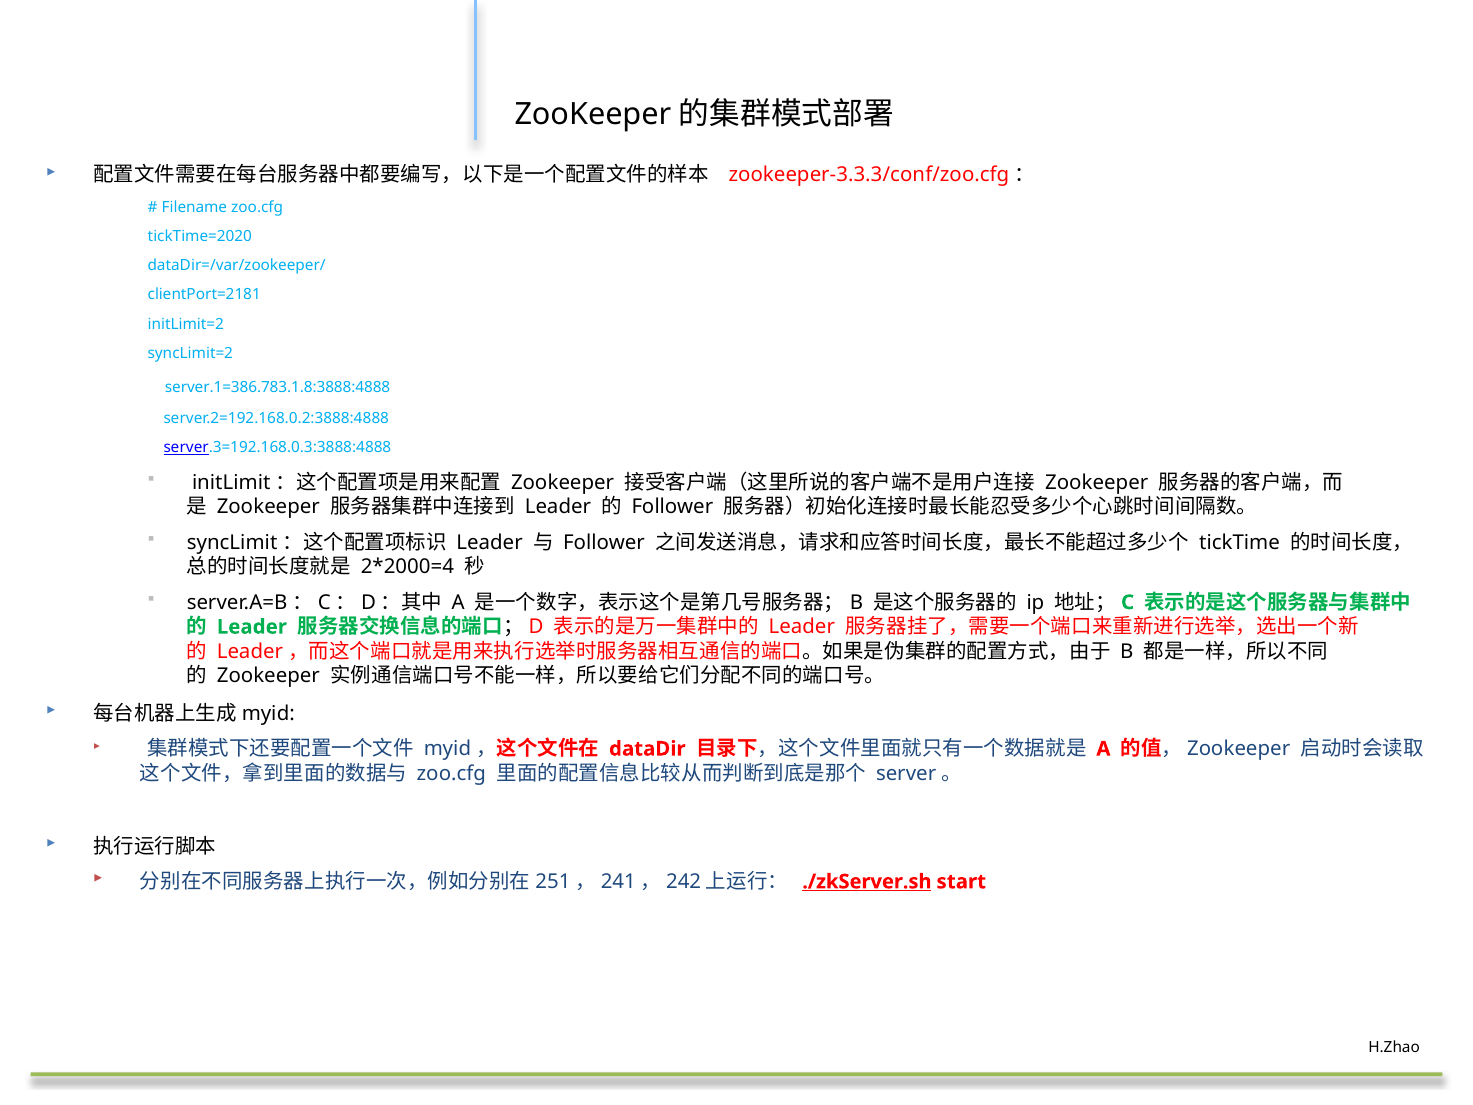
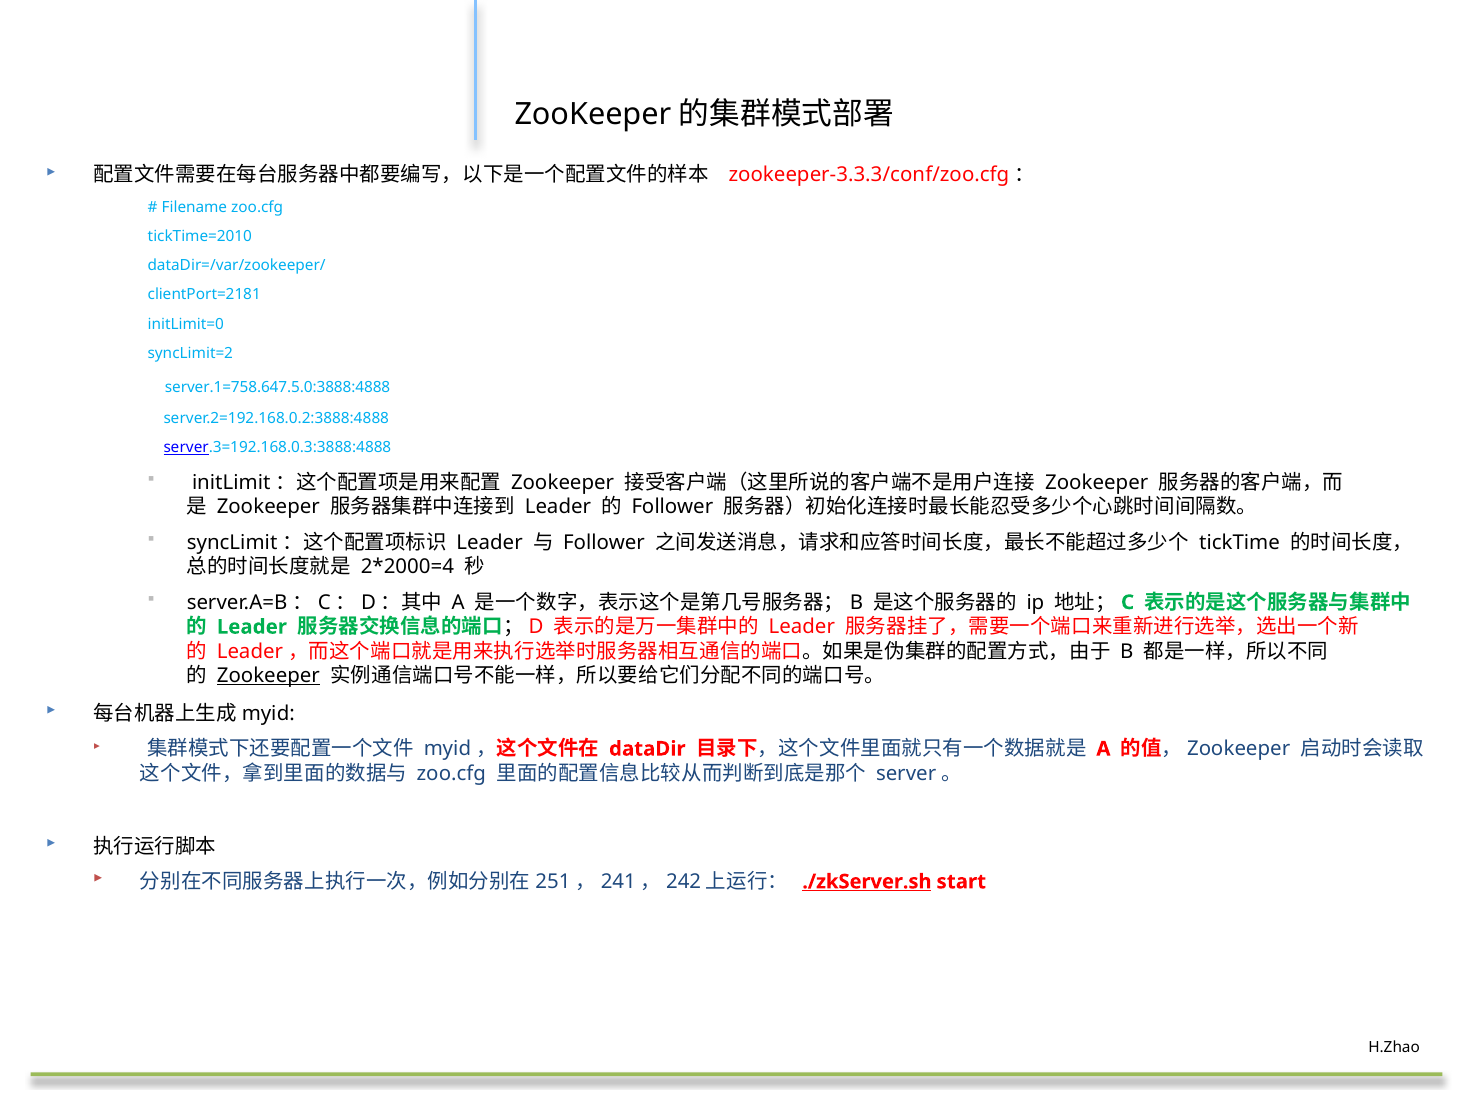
tickTime=2020: tickTime=2020 -> tickTime=2010 (200, 236)
initLimit=2: initLimit=2 -> initLimit=0 (186, 324)
server.1=386.783.1.8:3888:4888: server.1=386.783.1.8:3888:4888 -> server.1=758.647.5.0:3888:4888 (278, 388)
Zookeeper underline: none -> present (268, 676)
